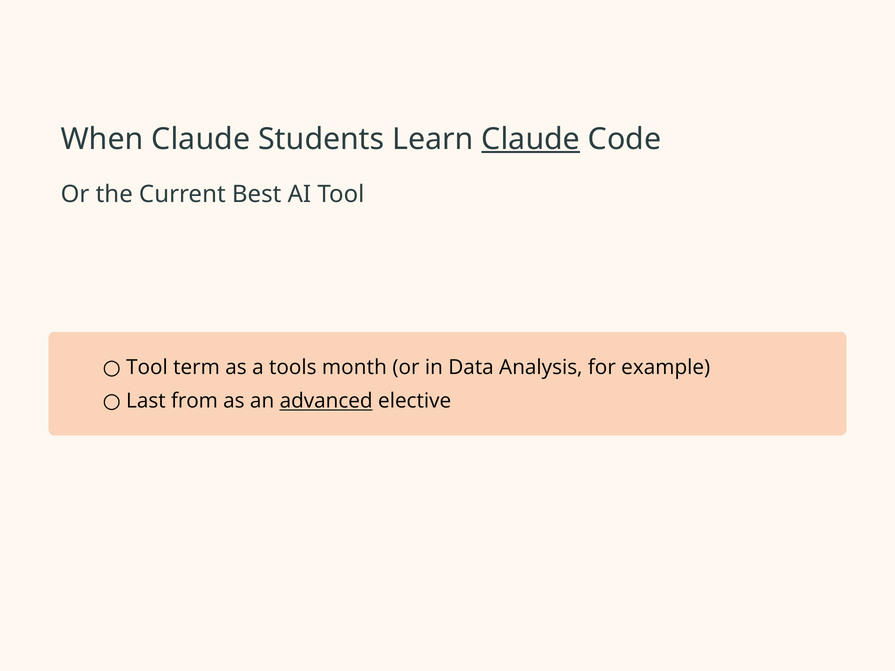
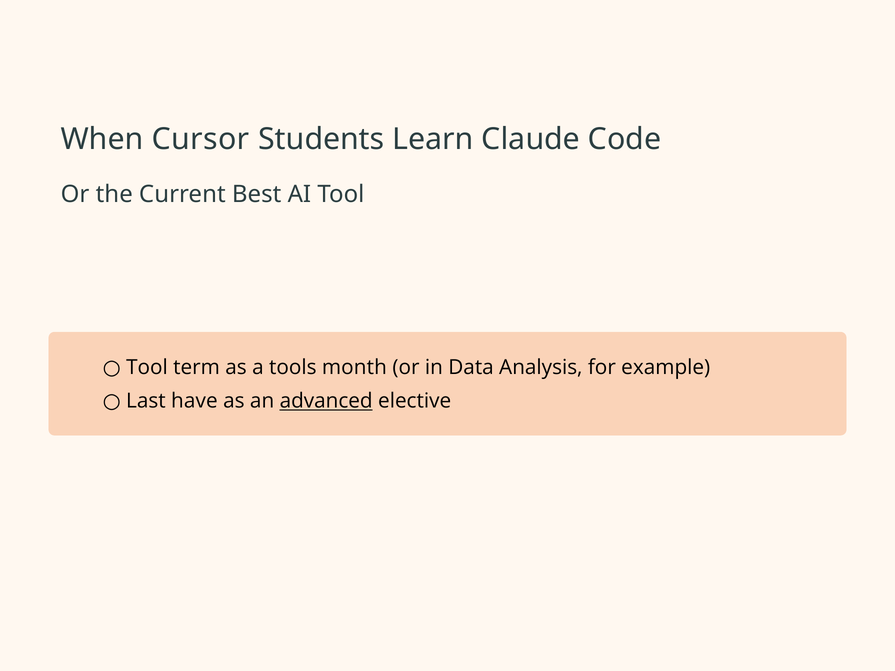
When Claude: Claude -> Cursor (201, 139)
Claude underline: present -> none (531, 139)
from: from -> have (194, 401)
